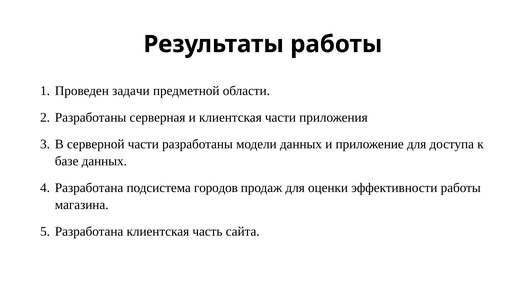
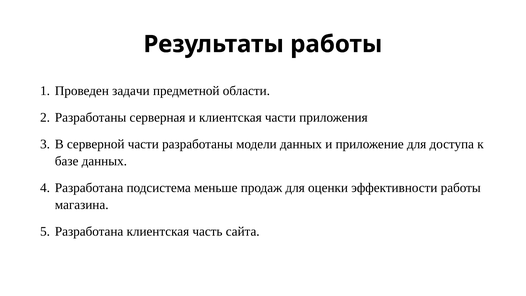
городов: городов -> меньше (216, 188)
